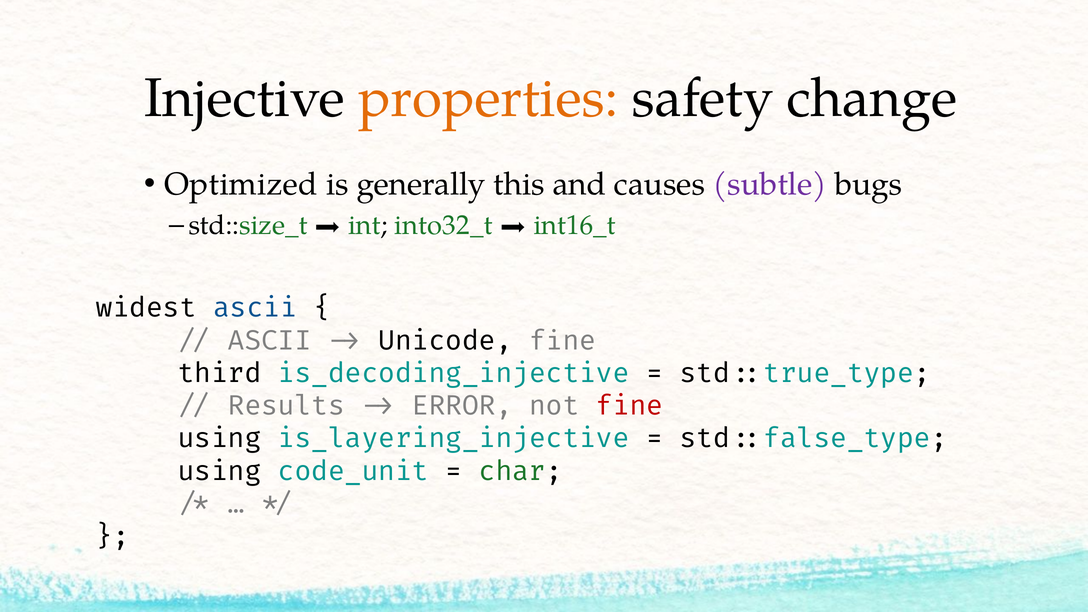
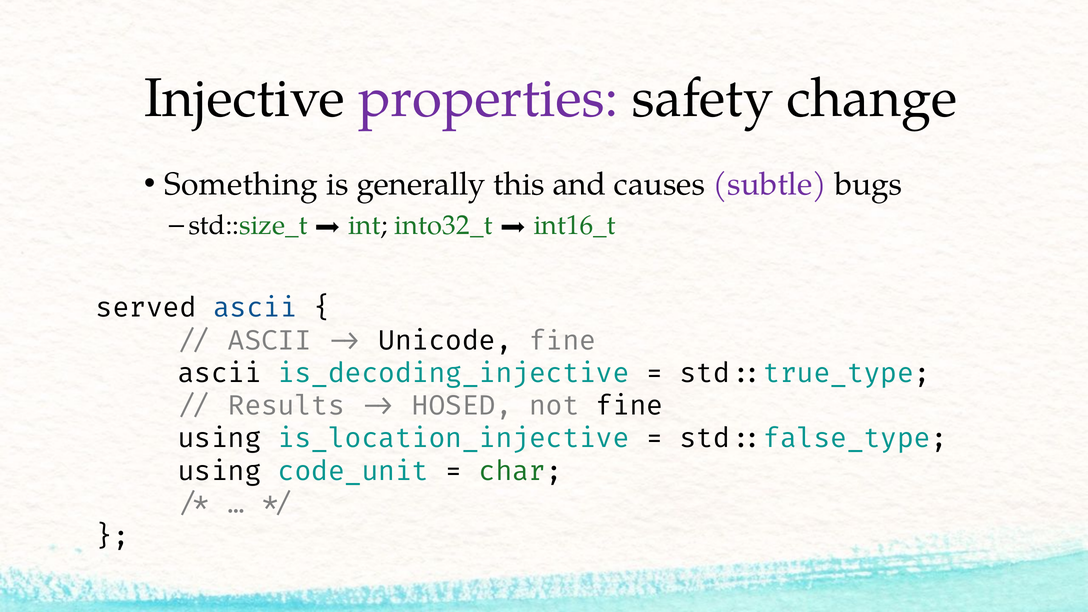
properties colour: orange -> purple (488, 98)
Optimized: Optimized -> Something (241, 184)
widest: widest -> served (146, 308)
third: third -> ascii (219, 373)
ERROR: ERROR -> HOSED (462, 406)
fine colour: red -> black (629, 406)
is_layering_injective: is_layering_injective -> is_location_injective (454, 439)
